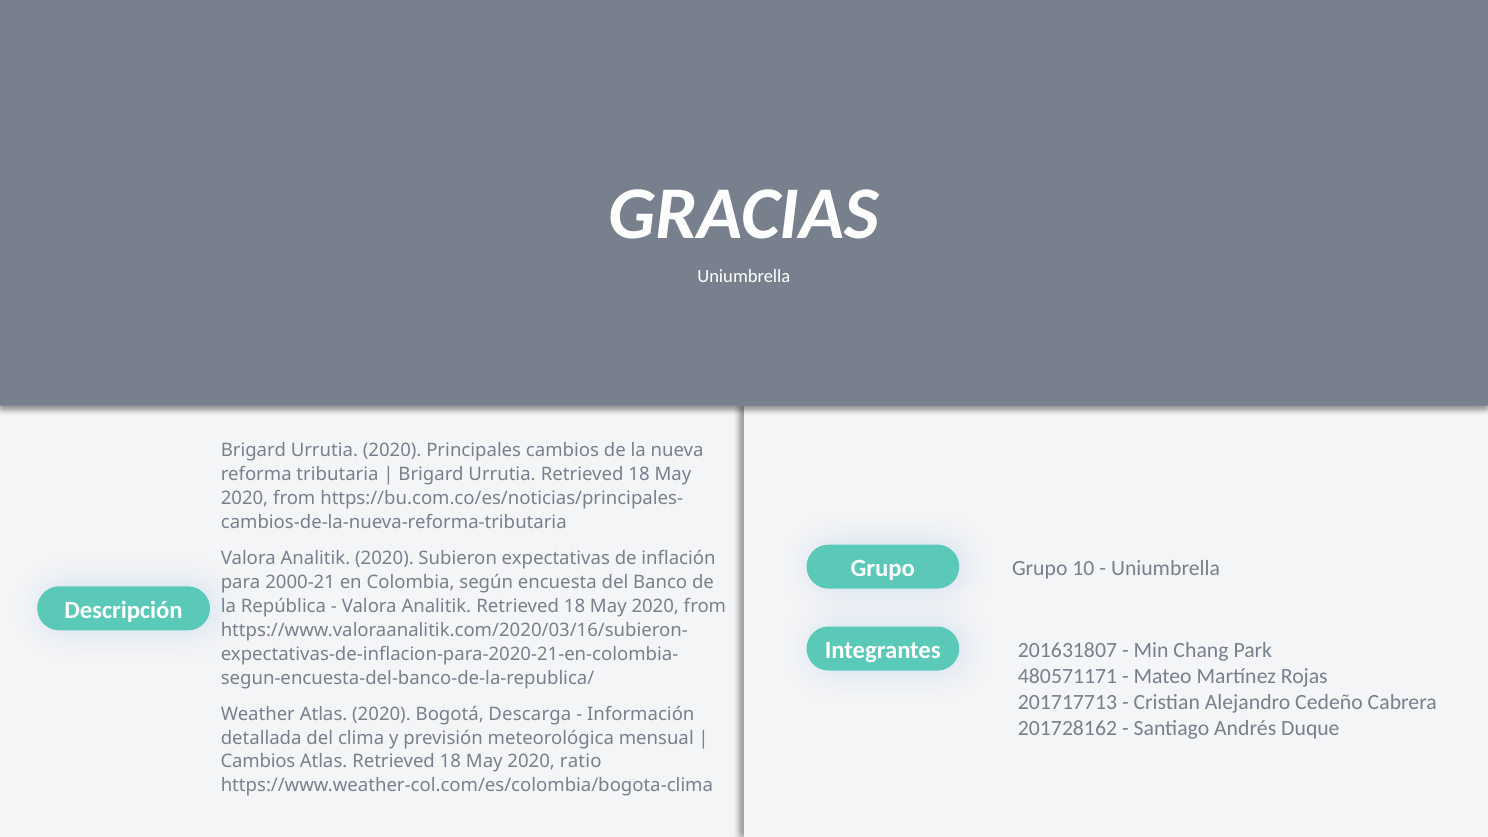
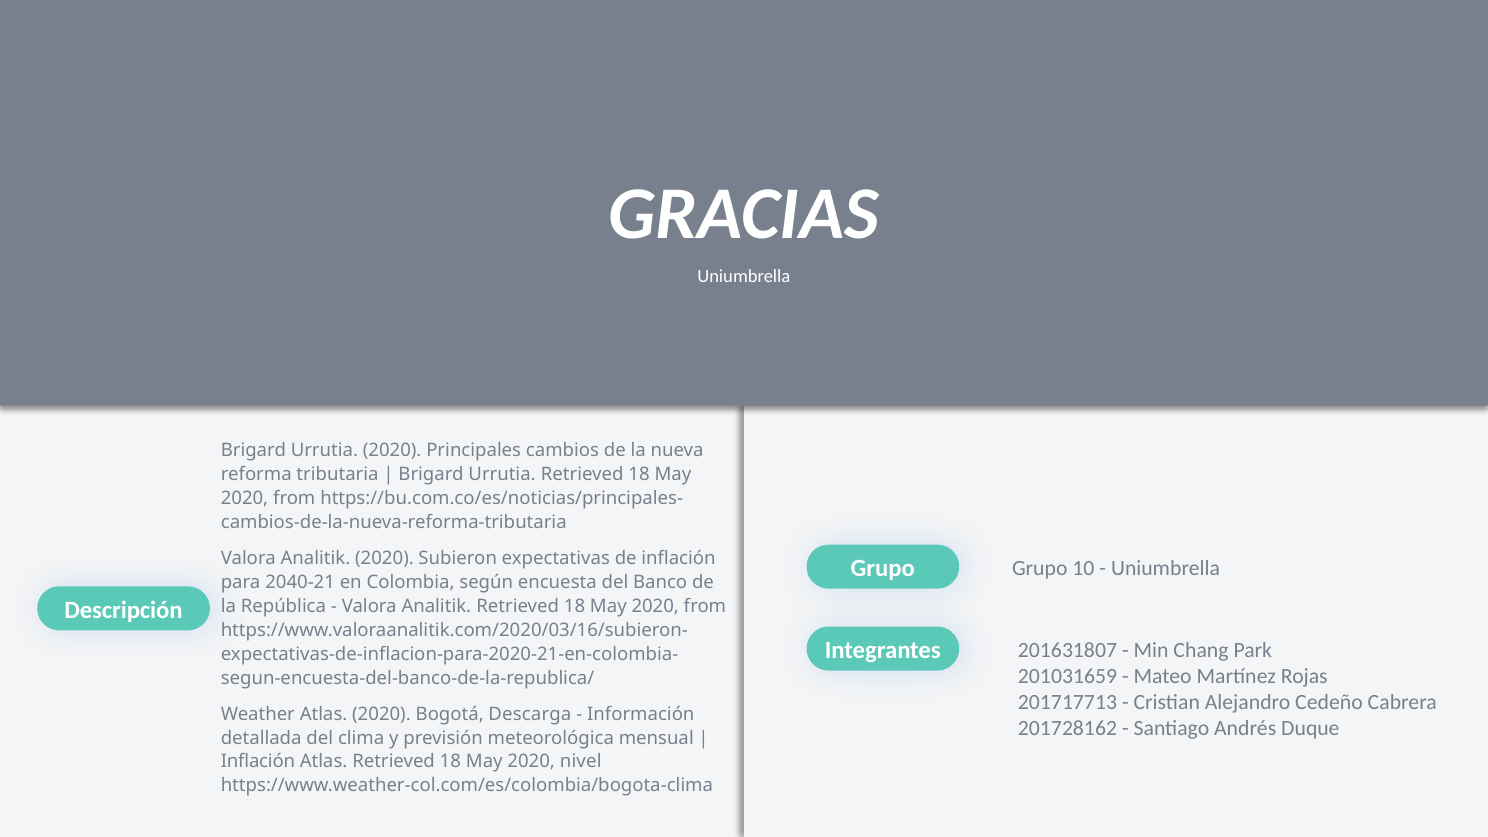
2000-21: 2000-21 -> 2040-21 (300, 582)
480571171: 480571171 -> 201031659 (1068, 676)
Cambios: Cambios -> Inflación (258, 762)
ratio: ratio -> nivel (581, 762)
